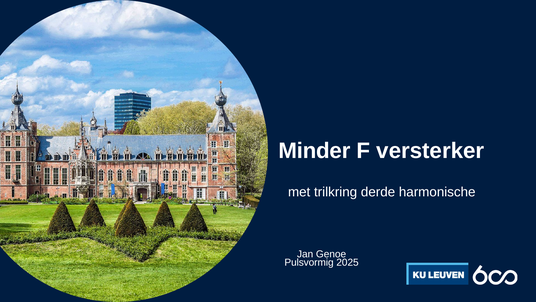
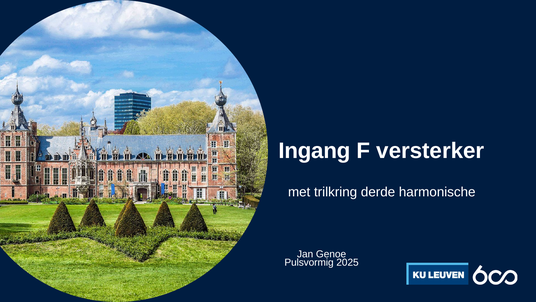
Minder: Minder -> Ingang (314, 151)
